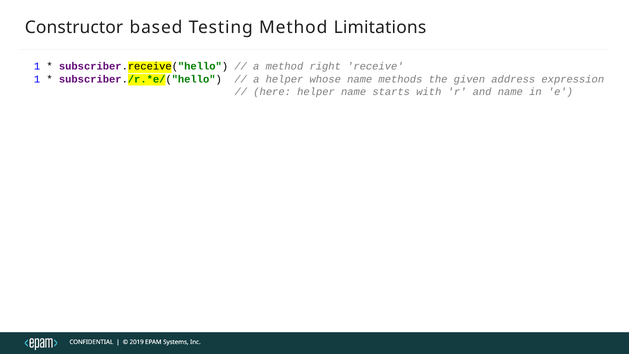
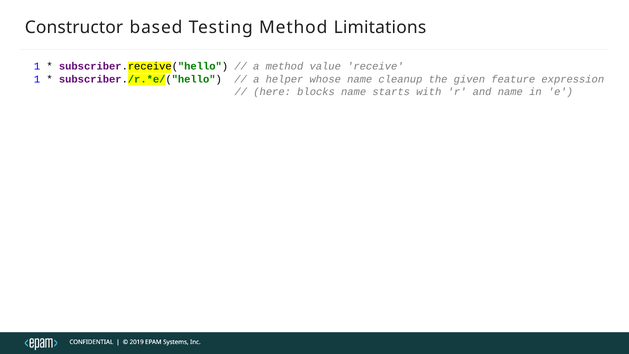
right: right -> value (325, 66)
methods: methods -> cleanup (400, 79)
address: address -> feature (513, 79)
here helper: helper -> blocks (316, 92)
